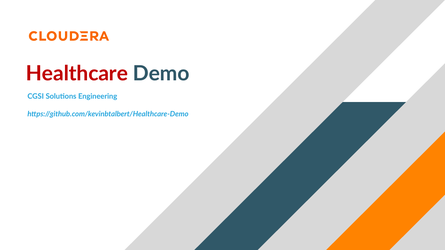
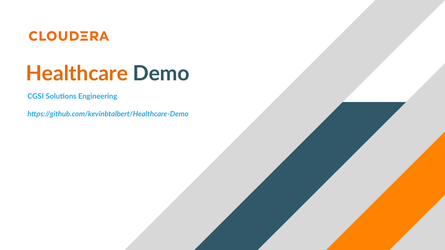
Healthcare colour: red -> orange (77, 74)
